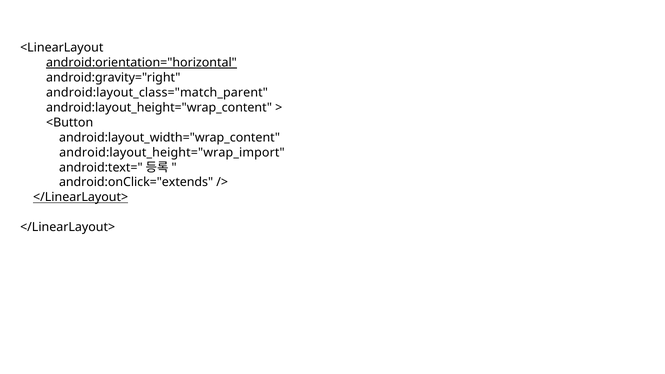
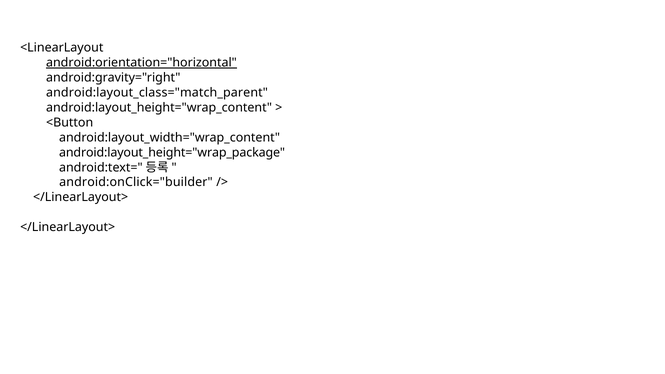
android:layout_height="wrap_import: android:layout_height="wrap_import -> android:layout_height="wrap_package (172, 152)
android:onClick="extends: android:onClick="extends -> android:onClick="builder (136, 182)
</LinearLayout> underline: present -> none (81, 197)
